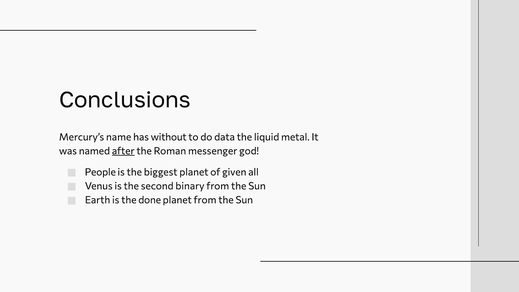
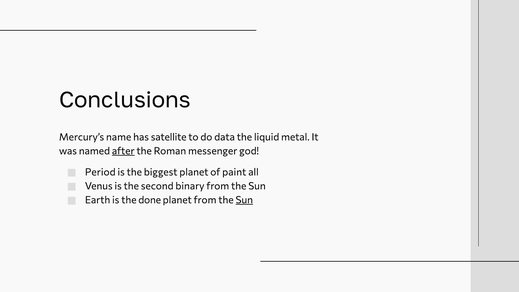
without: without -> satellite (169, 137)
People: People -> Period (100, 172)
given: given -> paint (234, 172)
Sun underline: none -> present (244, 200)
